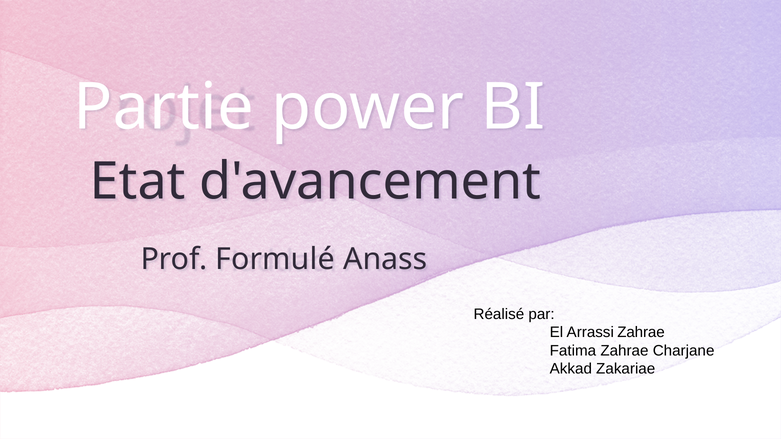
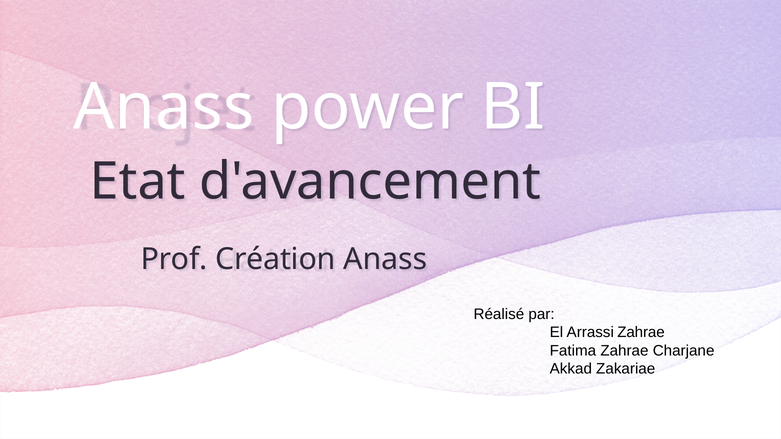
Partie: Partie -> Anass (164, 107)
Formulé: Formulé -> Création (275, 259)
